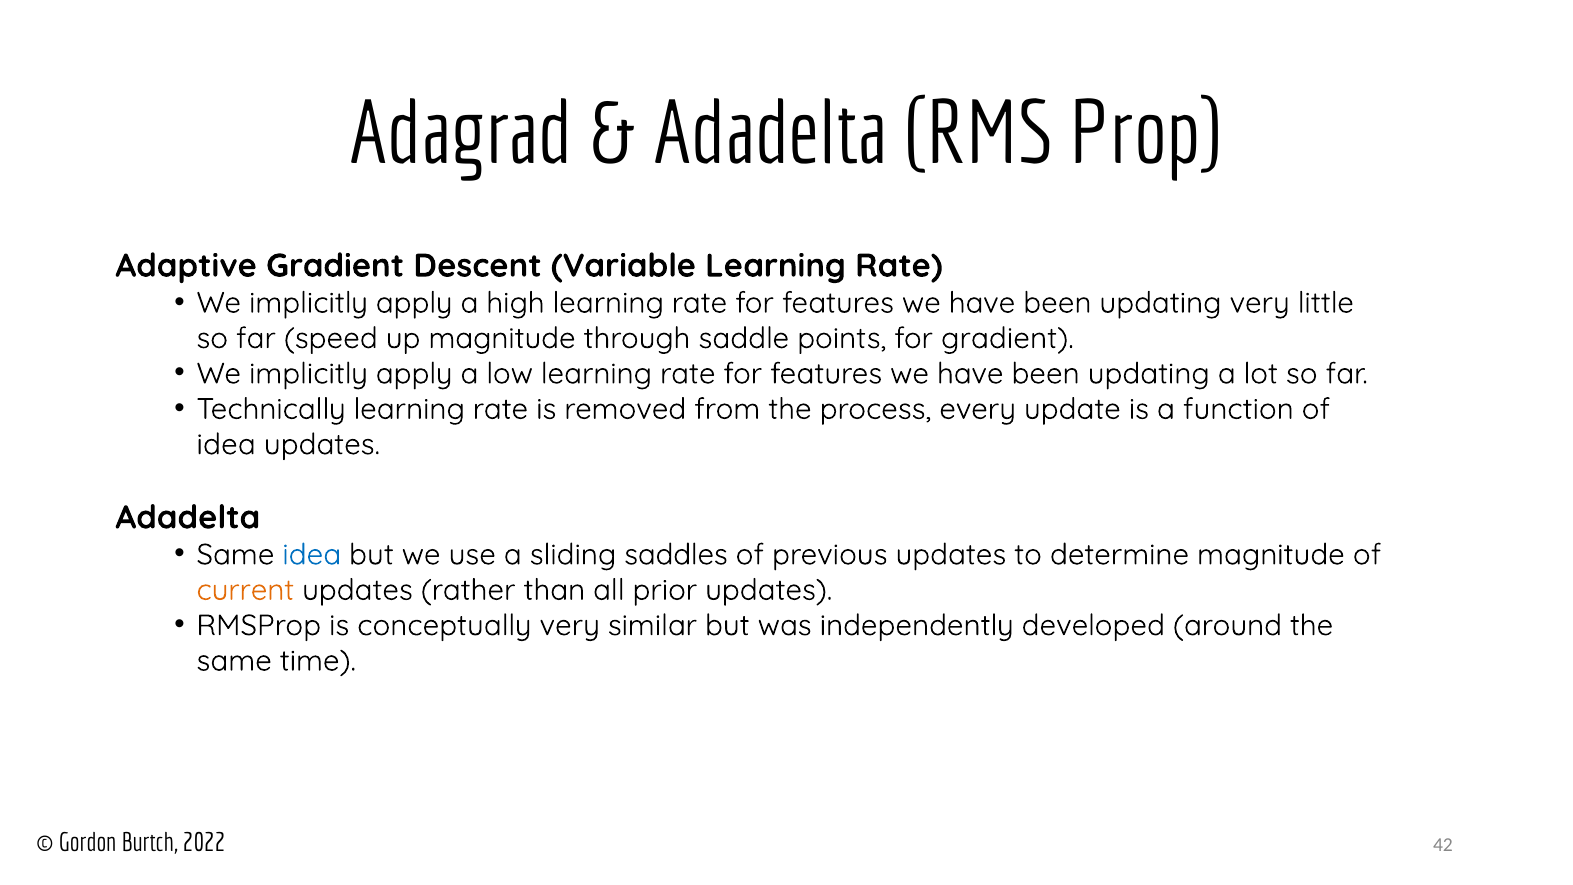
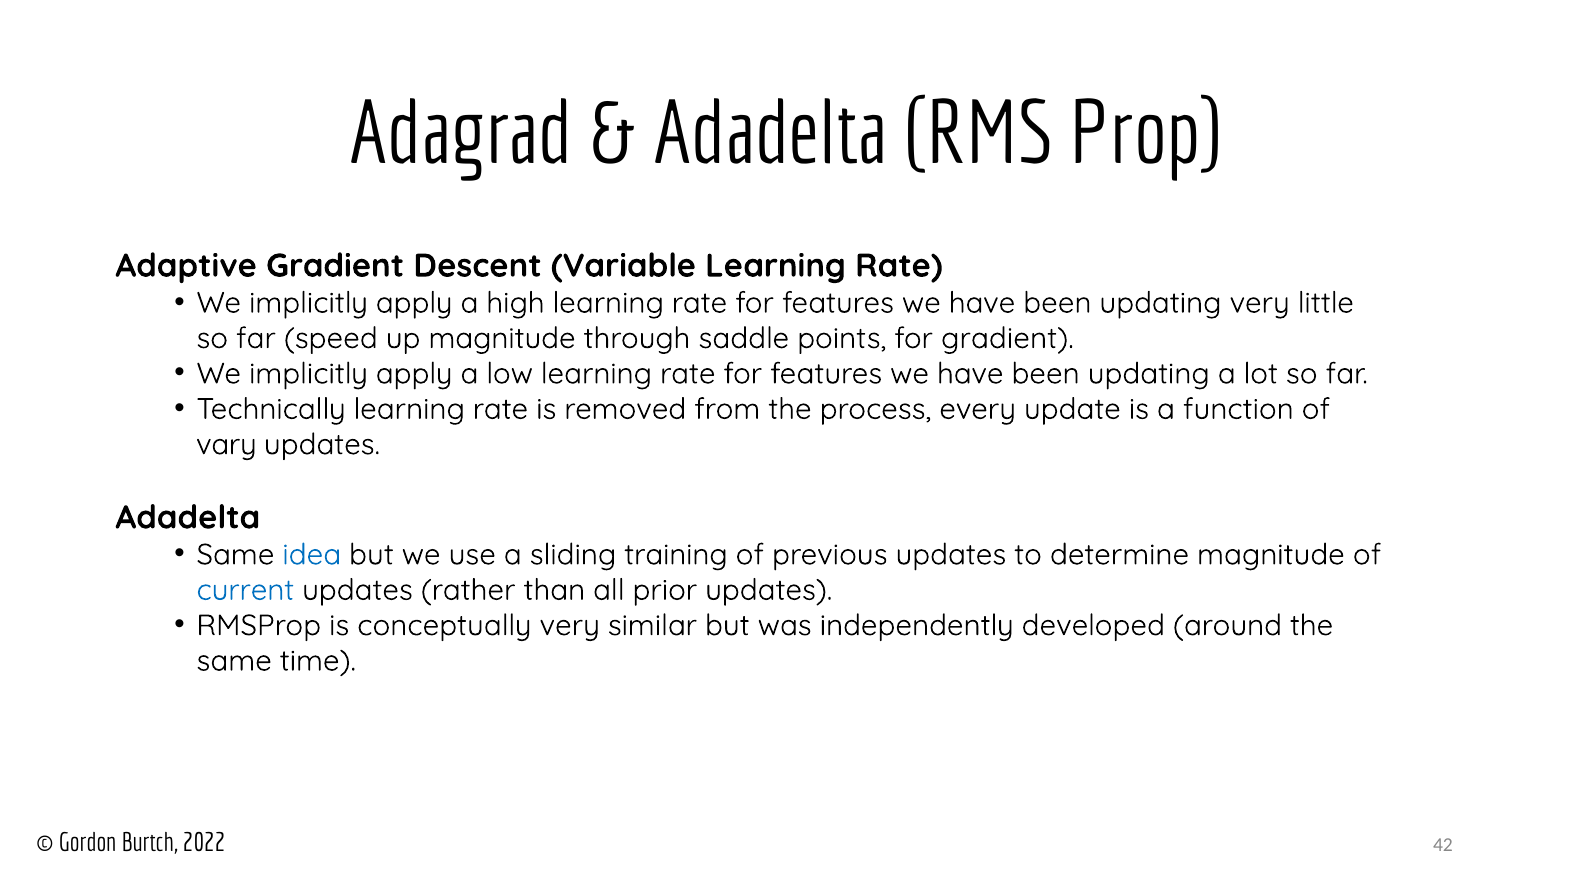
idea: idea -> vary (226, 444)
saddles: saddles -> training (676, 555)
current colour: orange -> blue (245, 590)
